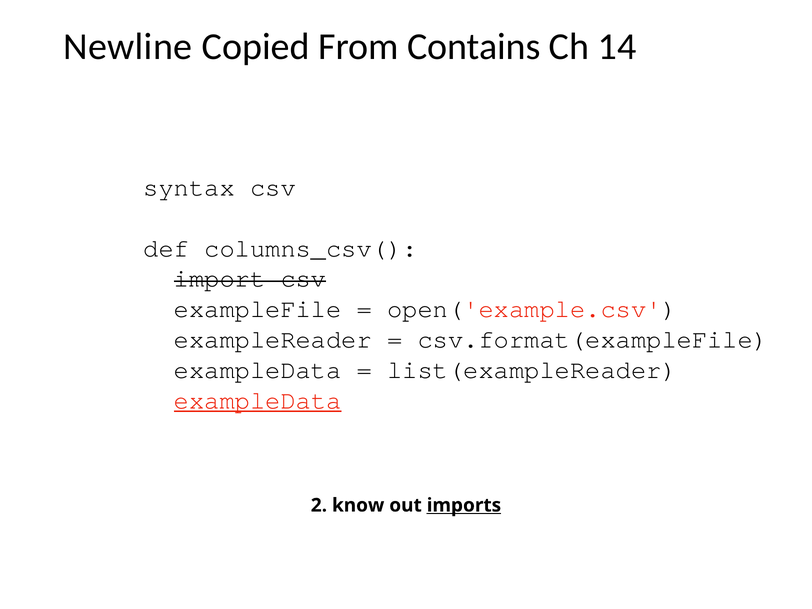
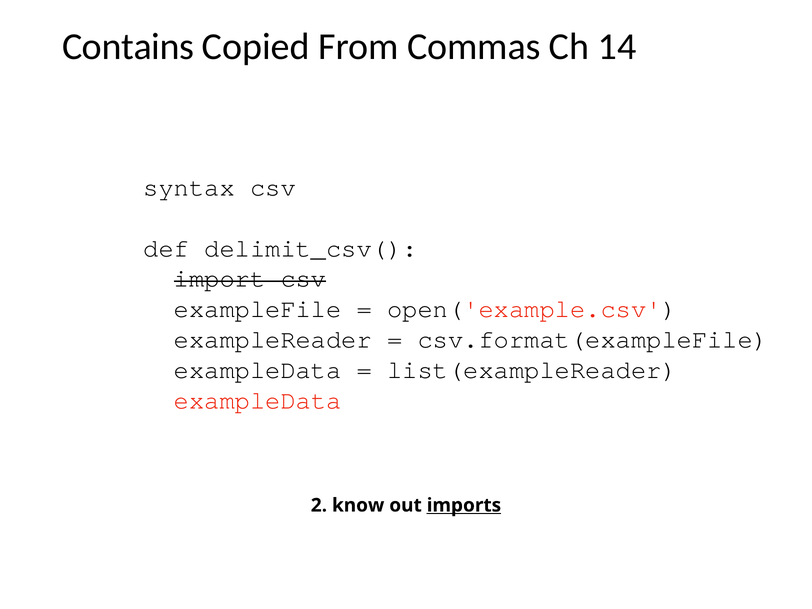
Newline: Newline -> Contains (128, 47)
Contains: Contains -> Commas (474, 47)
columns_csv(: columns_csv( -> delimit_csv( (311, 248)
exampleData underline: present -> none (258, 400)
